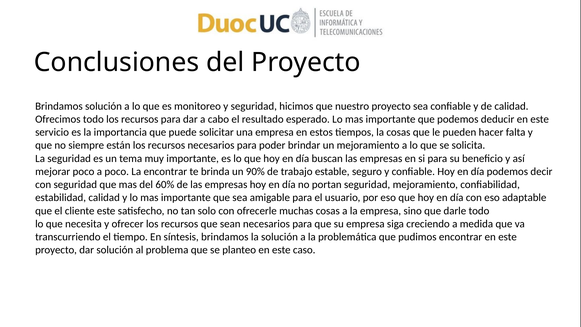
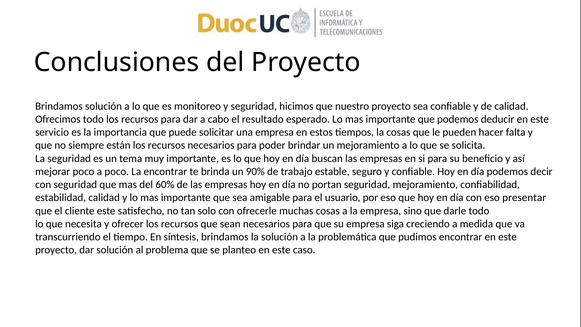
adaptable: adaptable -> presentar (524, 198)
